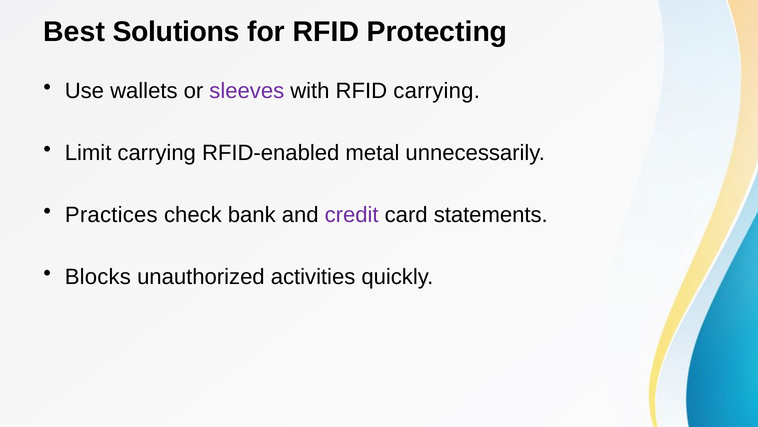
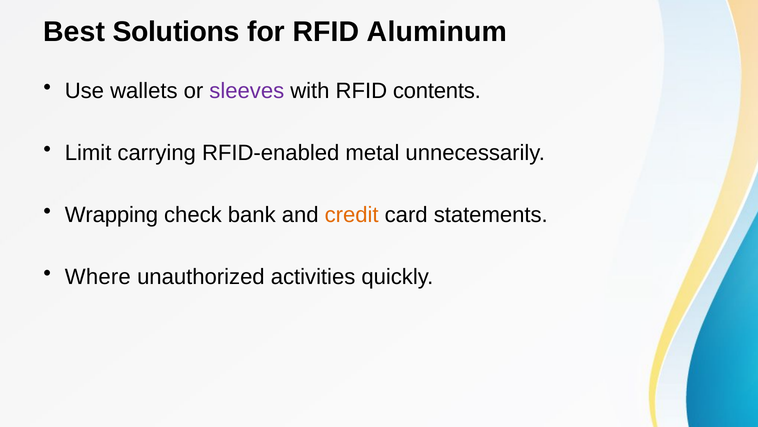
Protecting: Protecting -> Aluminum (437, 32)
RFID carrying: carrying -> contents (437, 91)
Practices: Practices -> Wrapping (111, 215)
credit colour: purple -> orange (352, 215)
Blocks: Blocks -> Where (98, 277)
